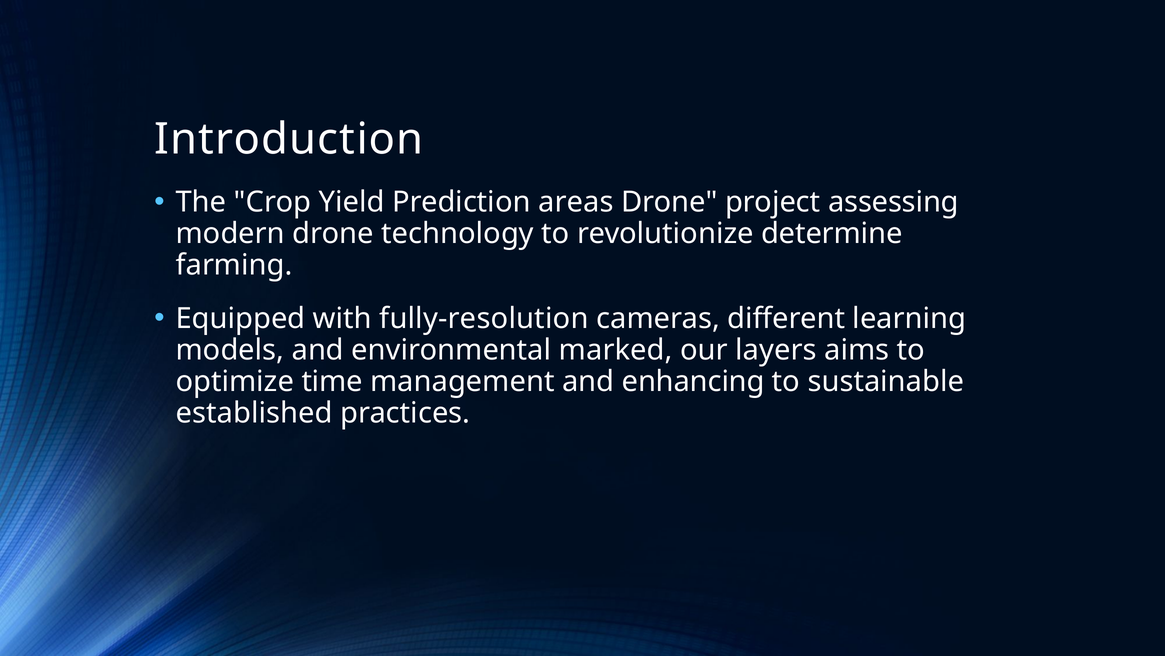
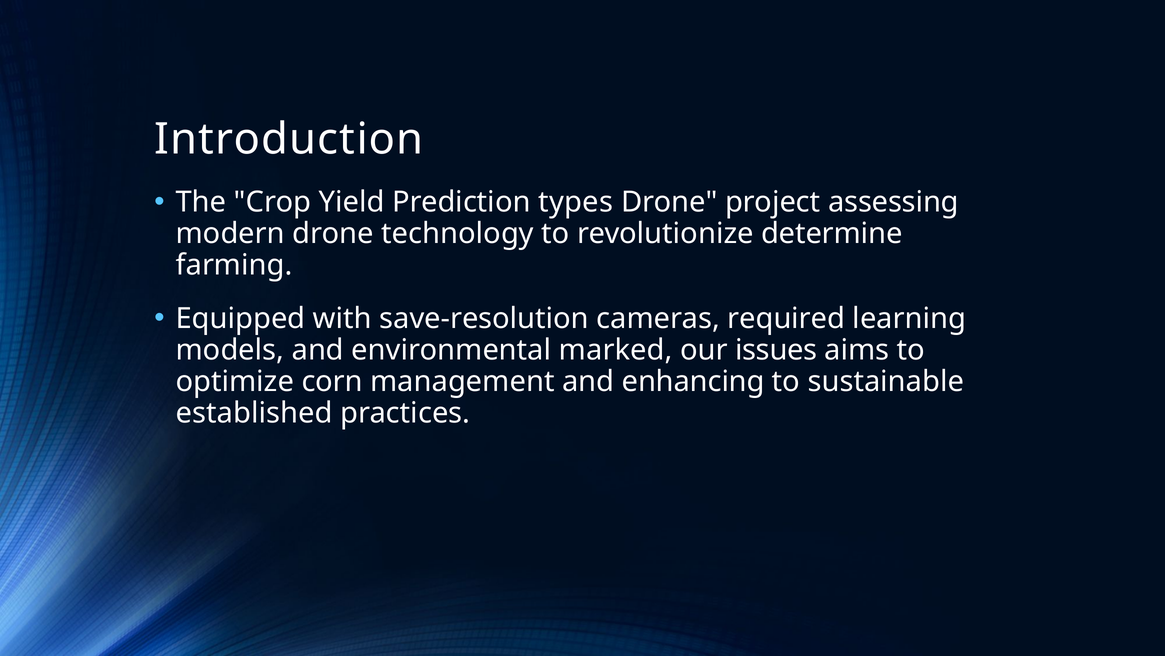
areas: areas -> types (576, 202)
fully-resolution: fully-resolution -> save-resolution (484, 318)
different: different -> required (786, 318)
layers: layers -> issues (776, 350)
time: time -> corn (332, 381)
